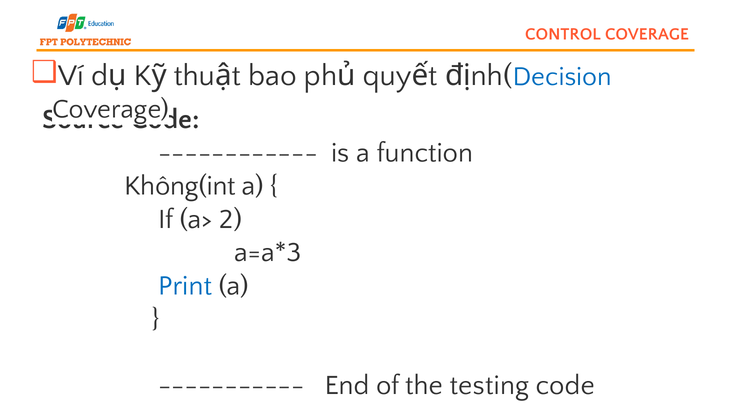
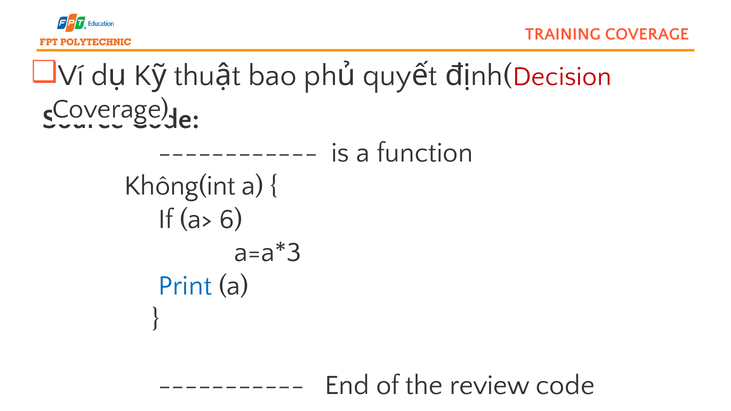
CONTROL: CONTROL -> TRAINING (563, 34)
Decision colour: blue -> red (562, 76)
2: 2 -> 6 (231, 219)
testing: testing -> review (490, 385)
